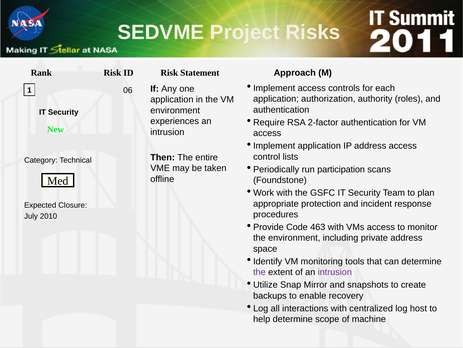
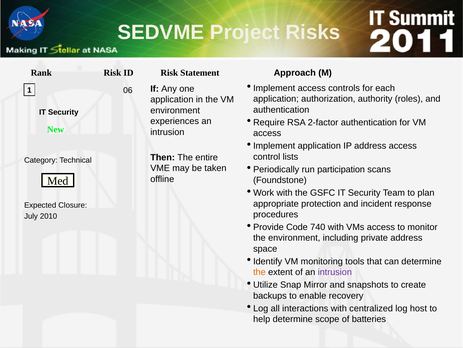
463: 463 -> 740 (318, 227)
the colour: purple -> orange (259, 272)
machine: machine -> batteries (369, 319)
